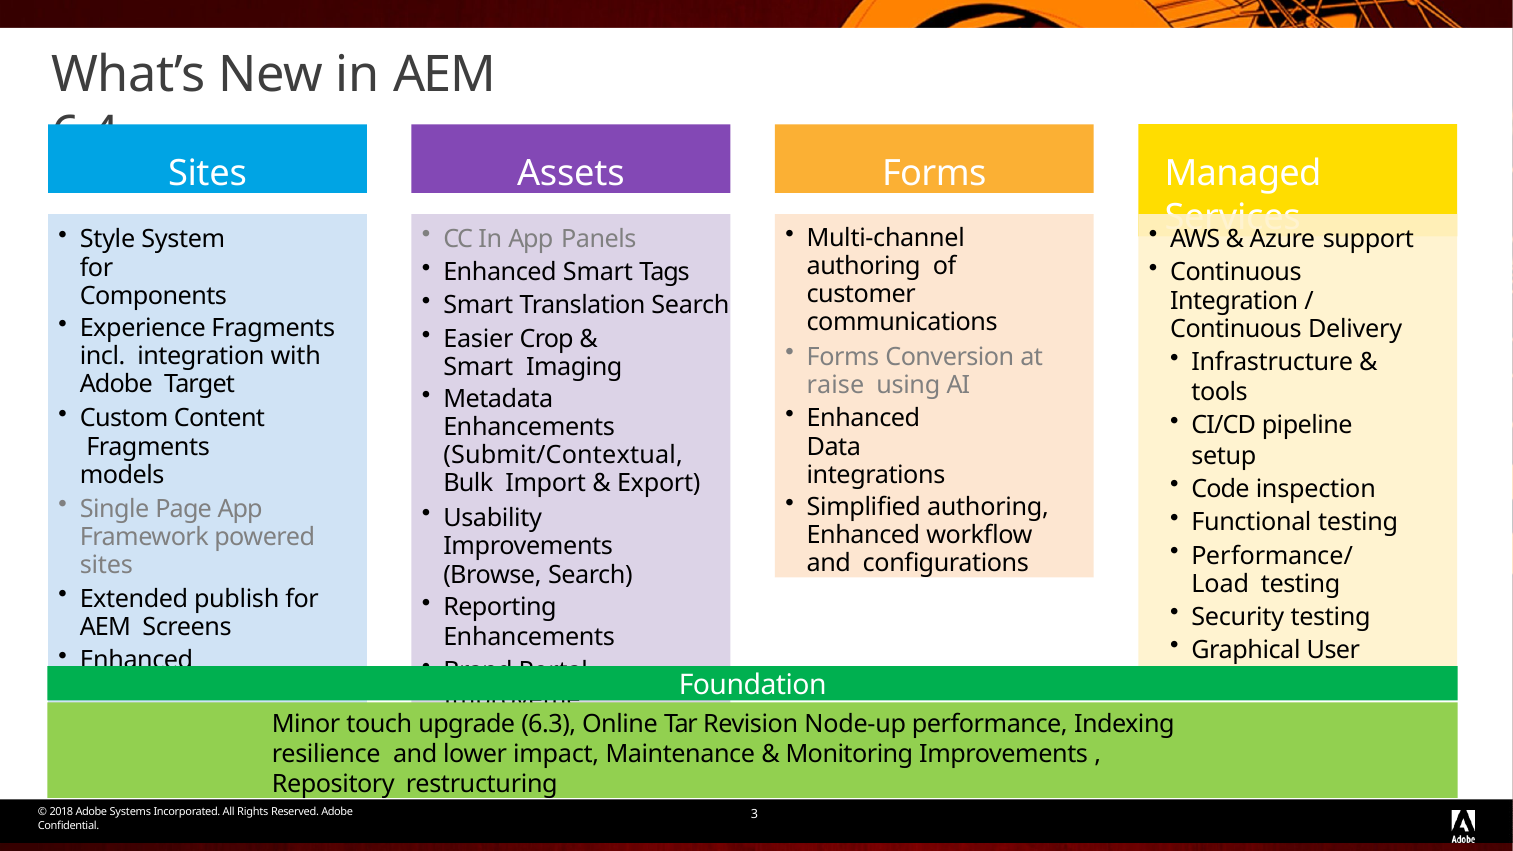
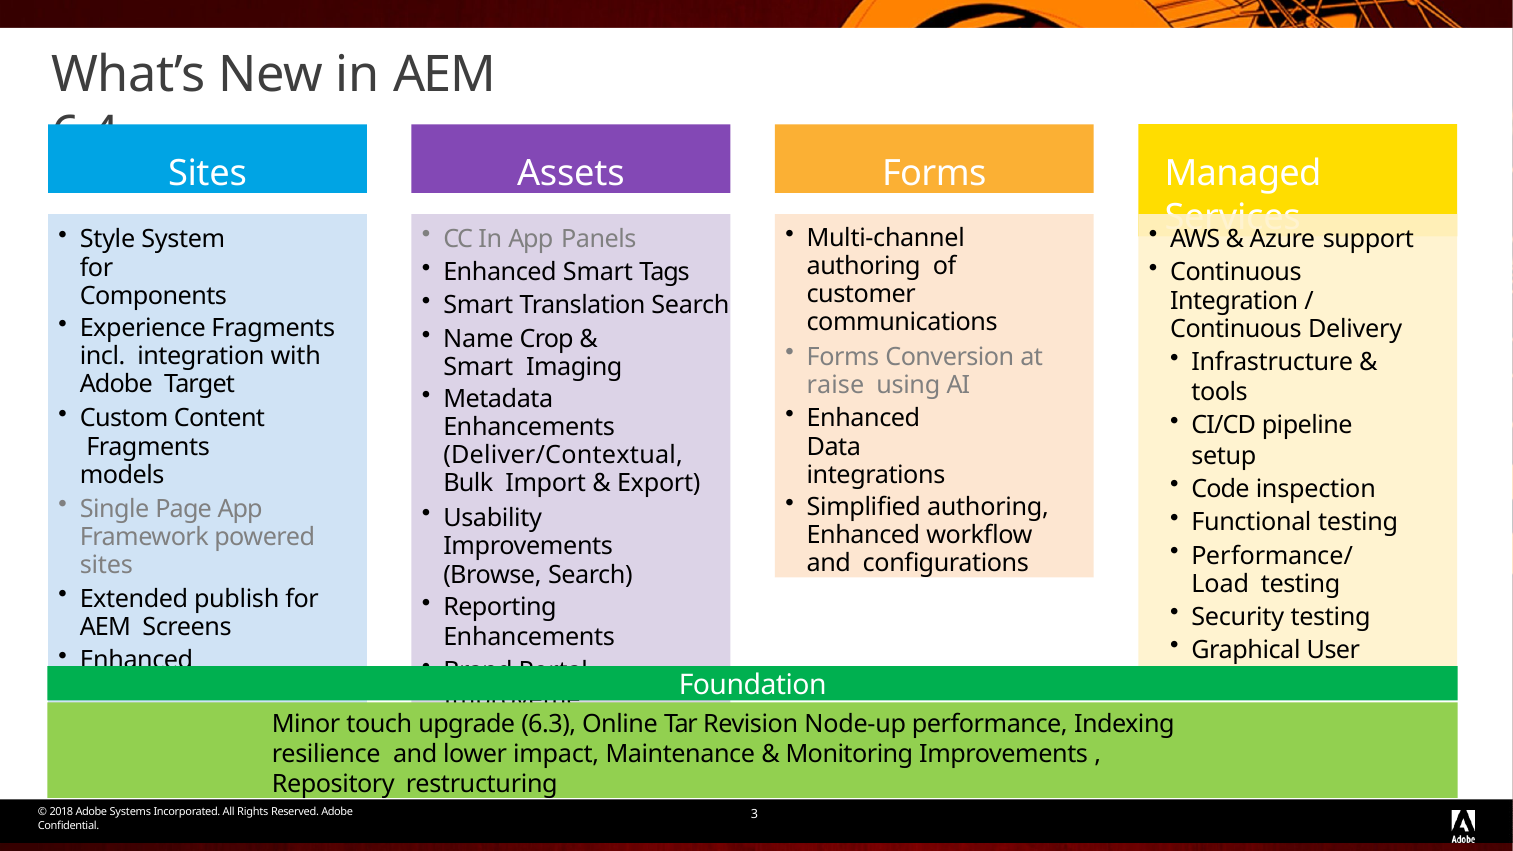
Easier: Easier -> Name (478, 339)
Submit/Contextual: Submit/Contextual -> Deliver/Contextual (563, 455)
